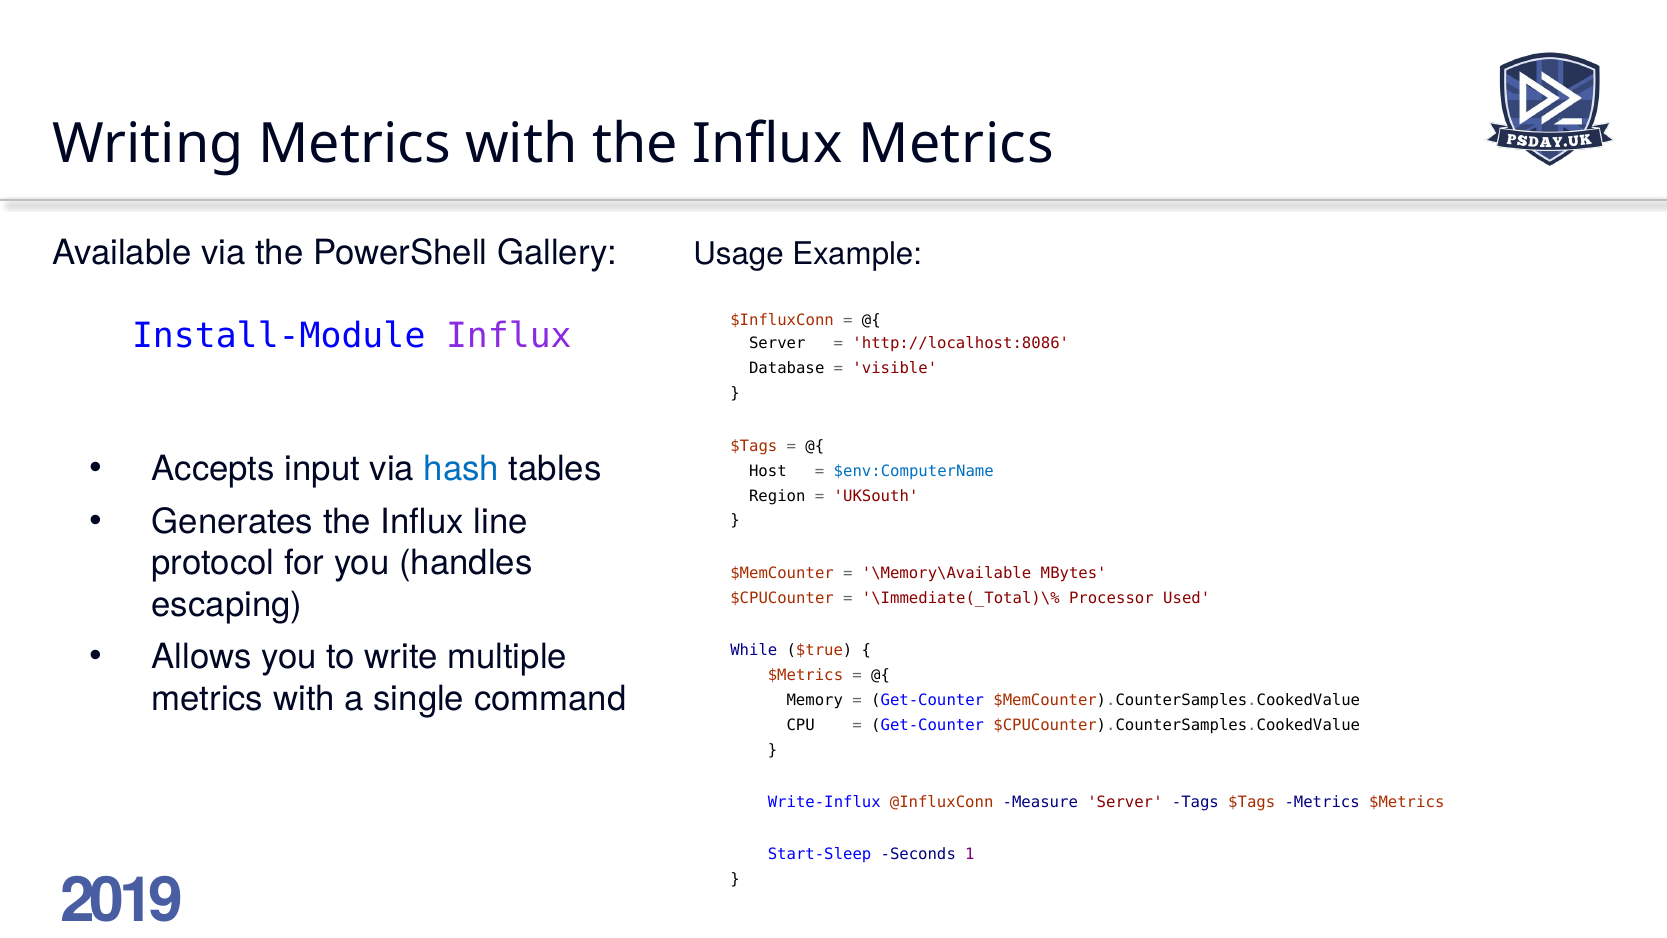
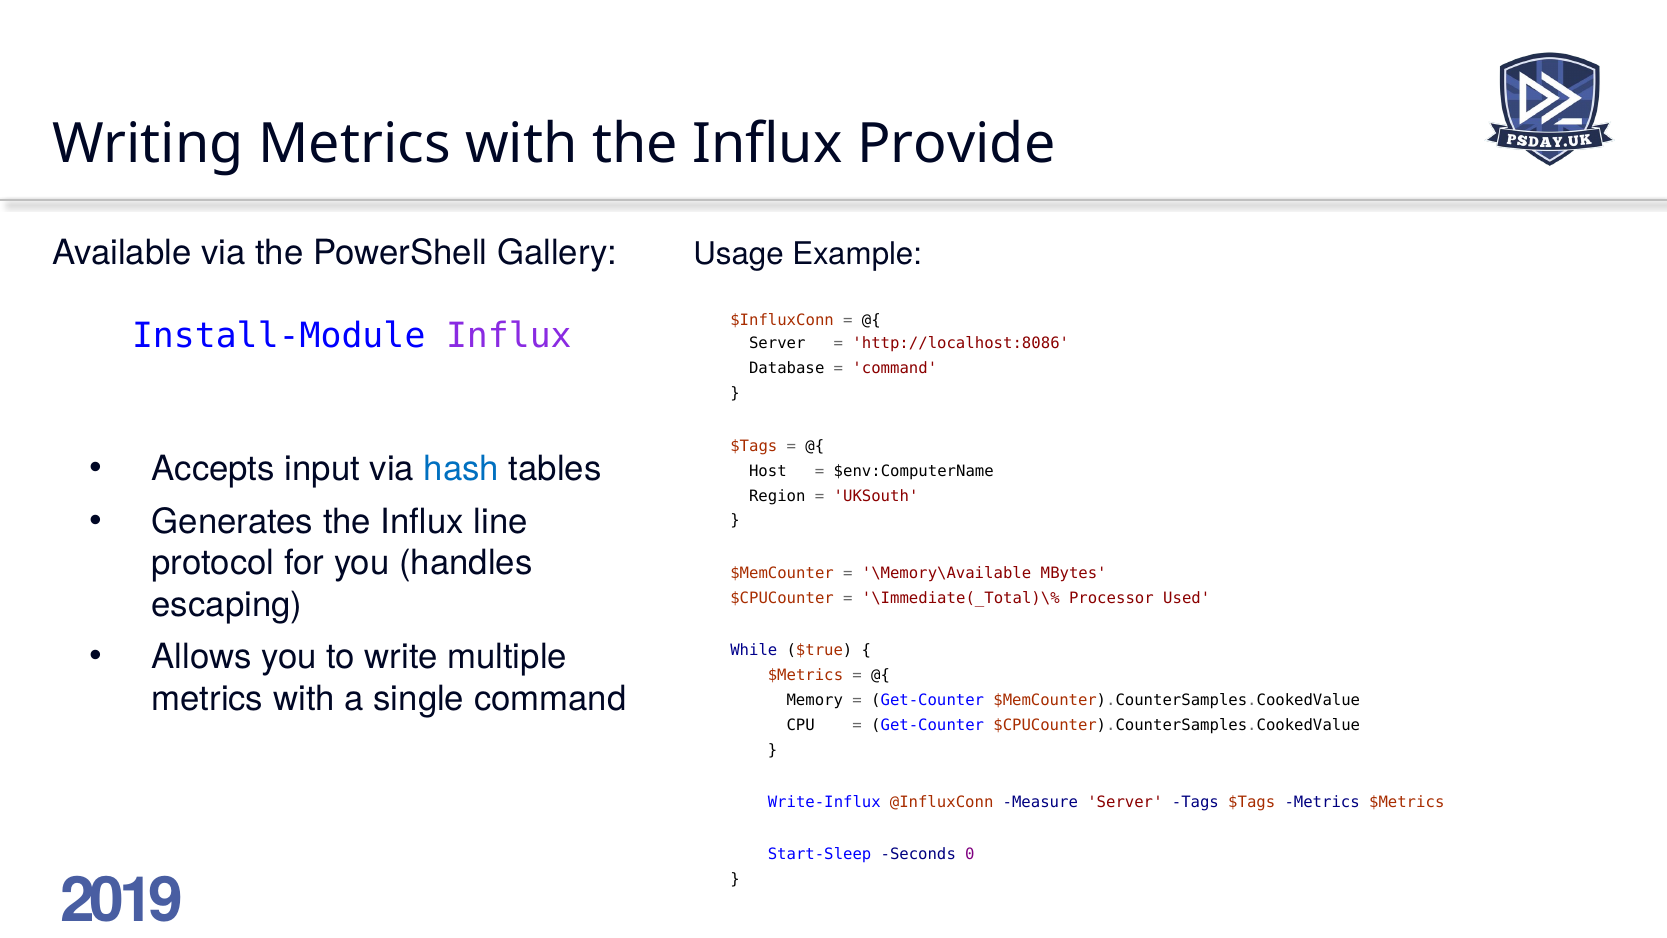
Influx Metrics: Metrics -> Provide (956, 145)
visible: visible -> command (895, 369)
$env:ComputerName colour: blue -> black (914, 471)
1: 1 -> 0 (970, 854)
